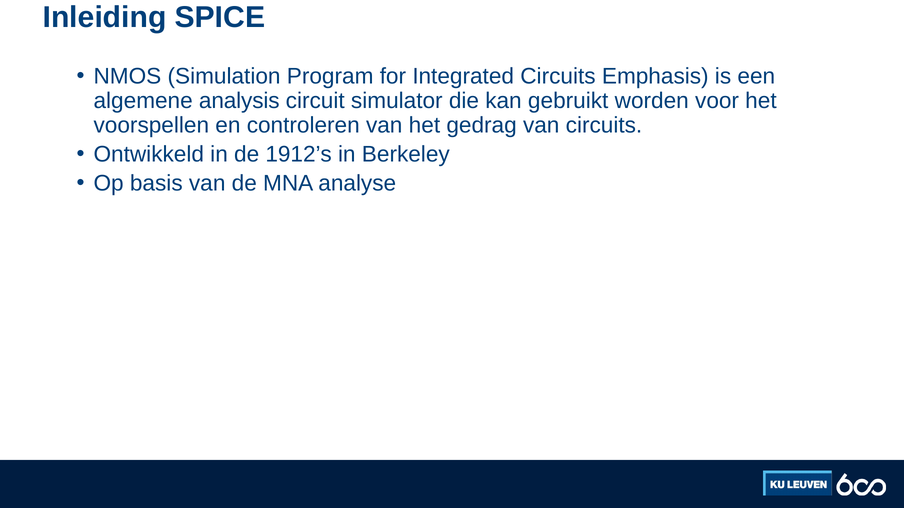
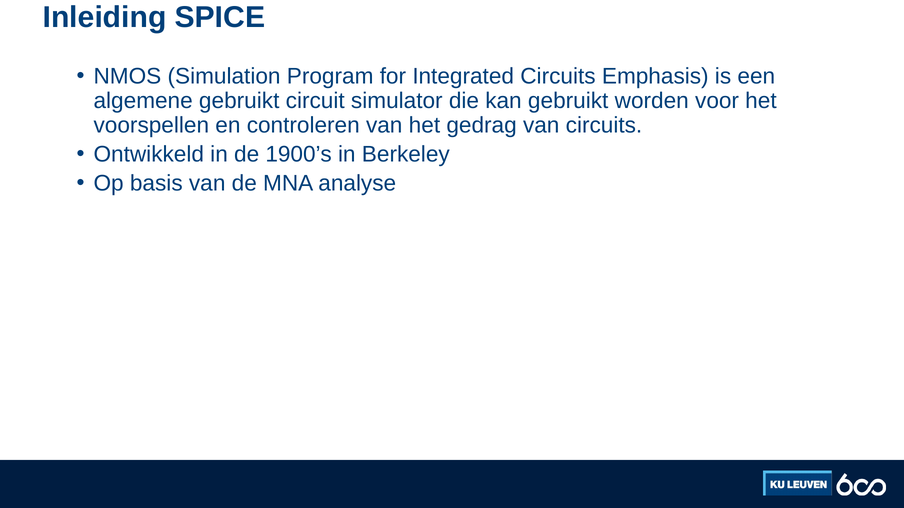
algemene analysis: analysis -> gebruikt (239, 101)
1912’s: 1912’s -> 1900’s (299, 154)
